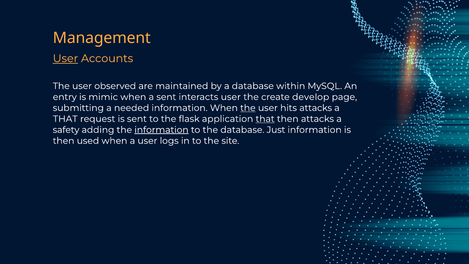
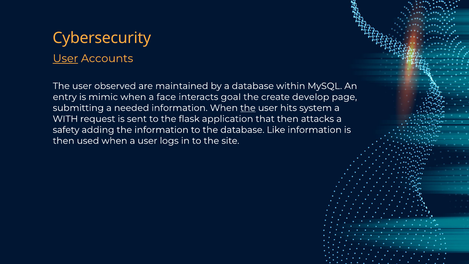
Management: Management -> Cybersecurity (102, 38)
a sent: sent -> face (166, 97)
interacts user: user -> goal (231, 97)
hits attacks: attacks -> system (316, 108)
THAT: THAT -> WITH (65, 119)
that underline: present -> none (265, 119)
information underline: present -> none (161, 130)
Just: Just -> Like (276, 130)
